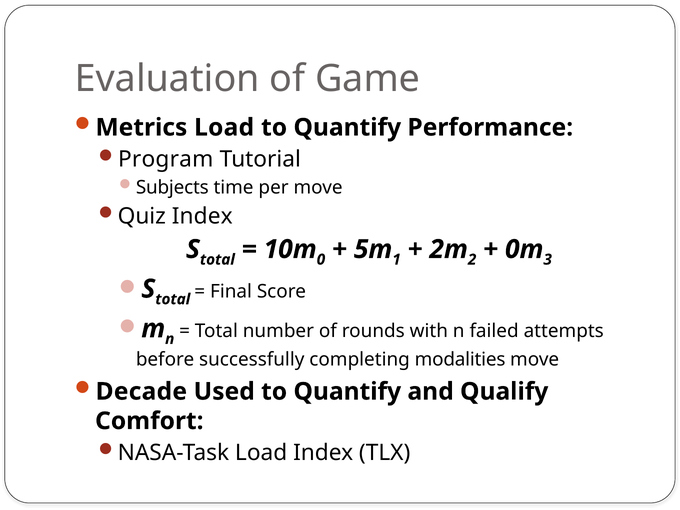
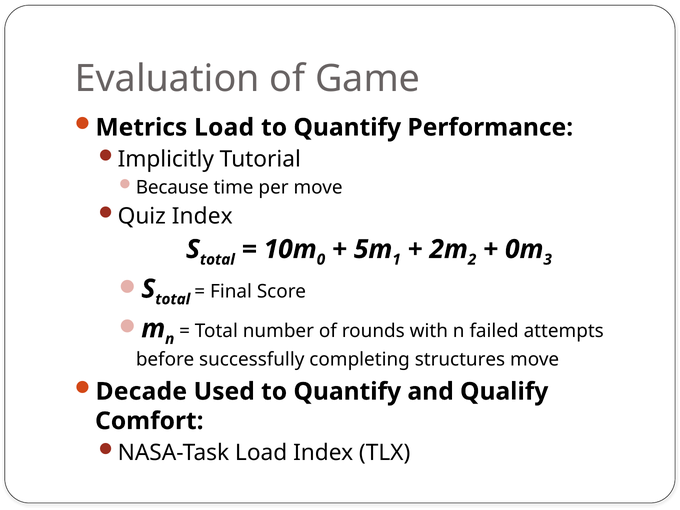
Program: Program -> Implicitly (166, 159)
Subjects: Subjects -> Because (172, 187)
modalities: modalities -> structures (460, 360)
